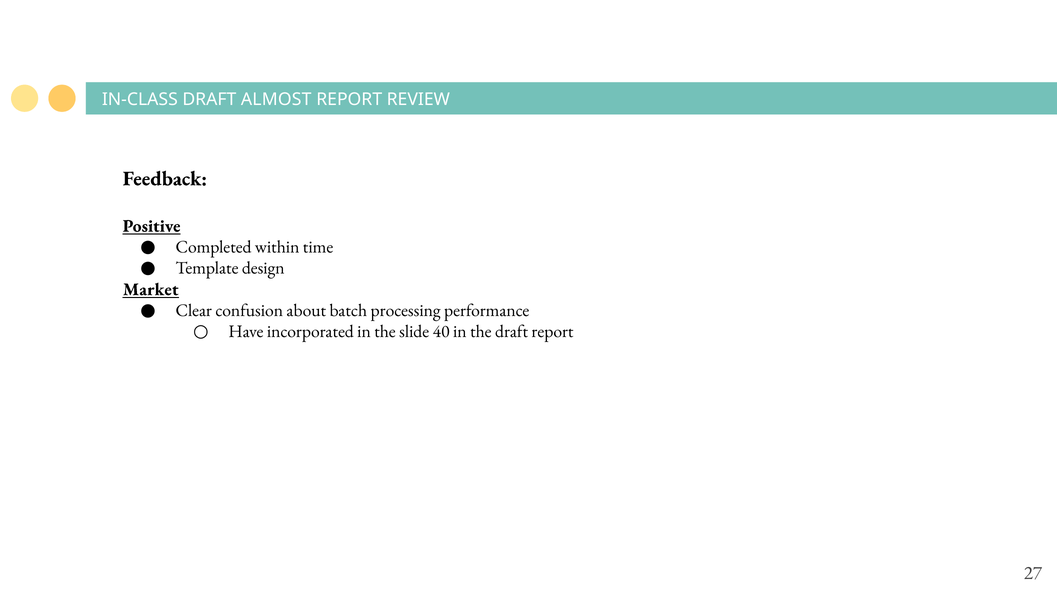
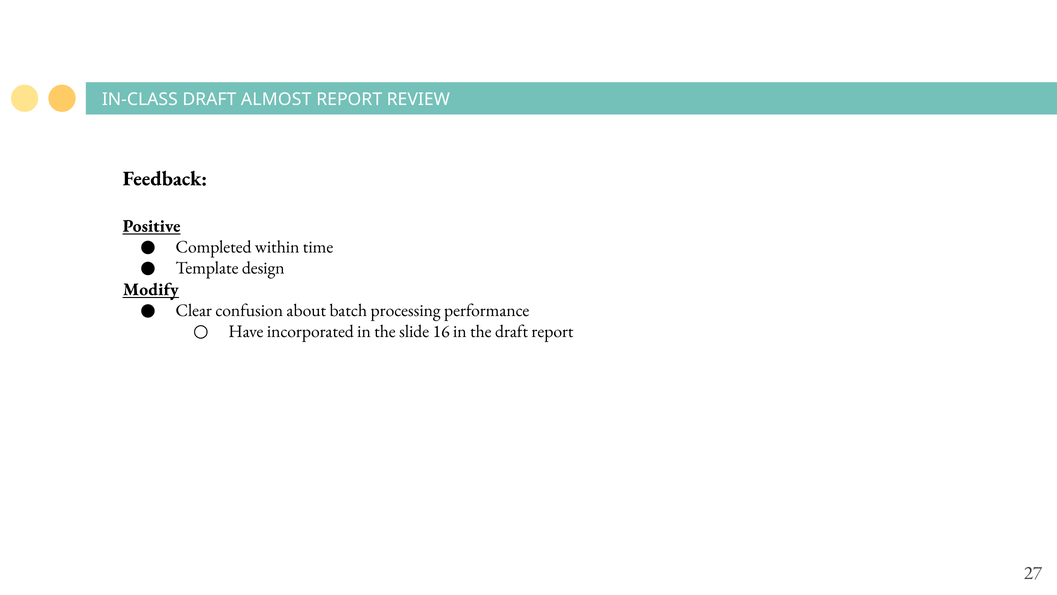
Market: Market -> Modify (151, 289)
40: 40 -> 16 (441, 331)
